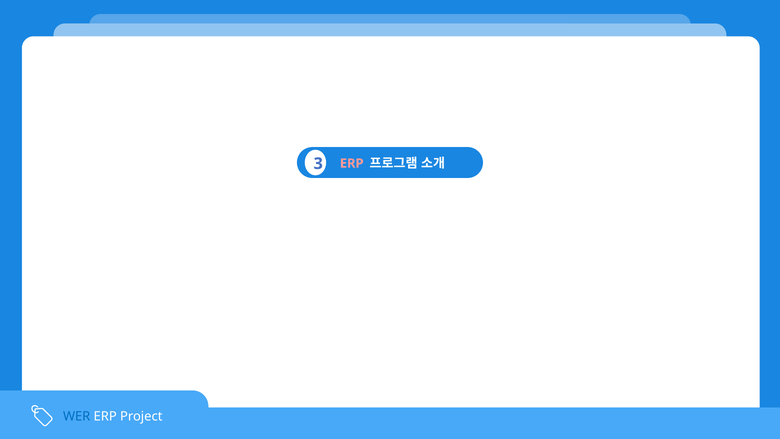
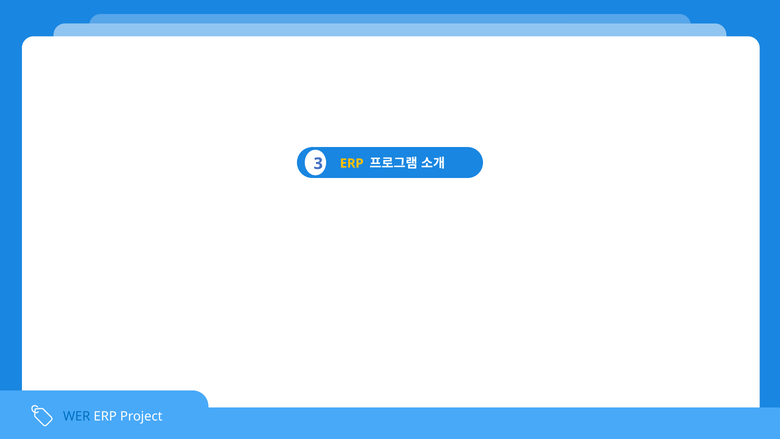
ERP colour: pink -> yellow (352, 163)
